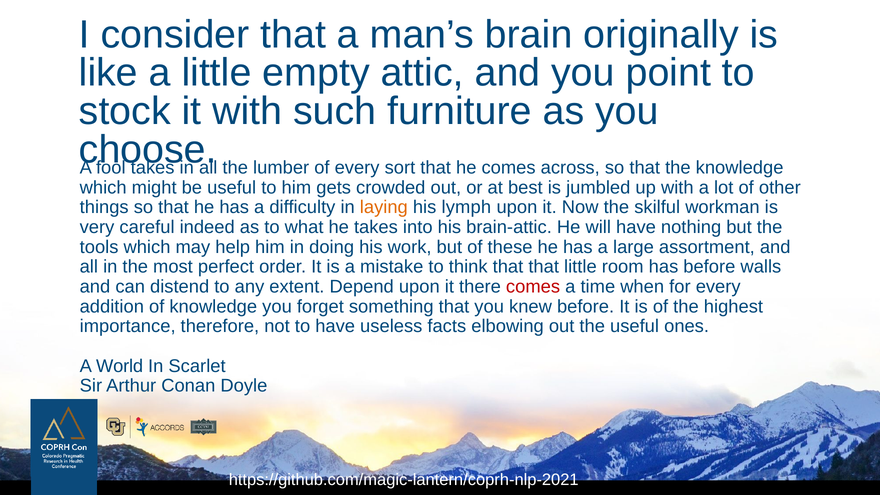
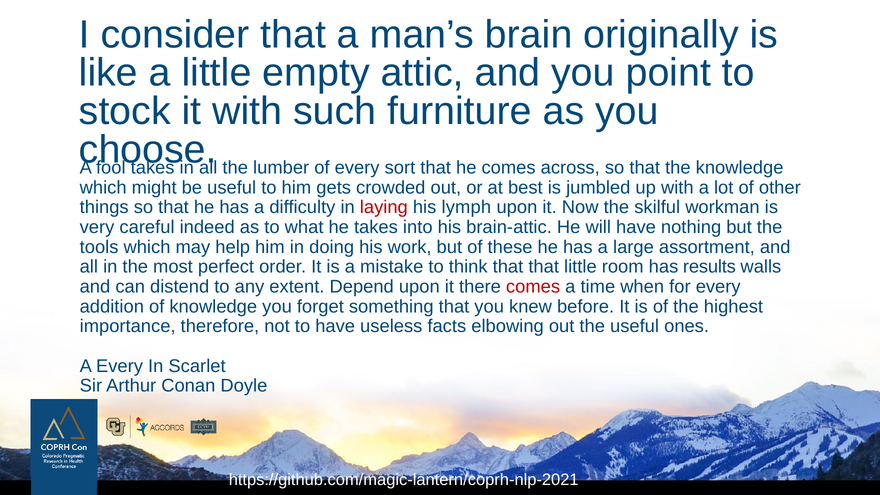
laying colour: orange -> red (384, 207)
has before: before -> results (709, 267)
A World: World -> Every (120, 366)
